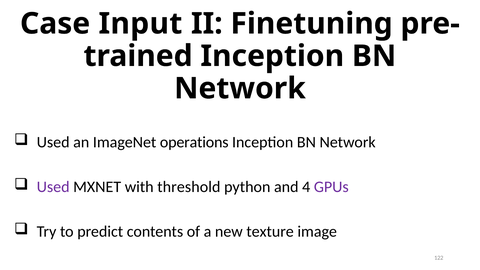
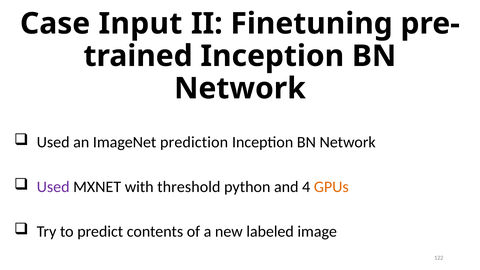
operations: operations -> prediction (194, 142)
GPUs colour: purple -> orange (331, 187)
texture: texture -> labeled (270, 231)
